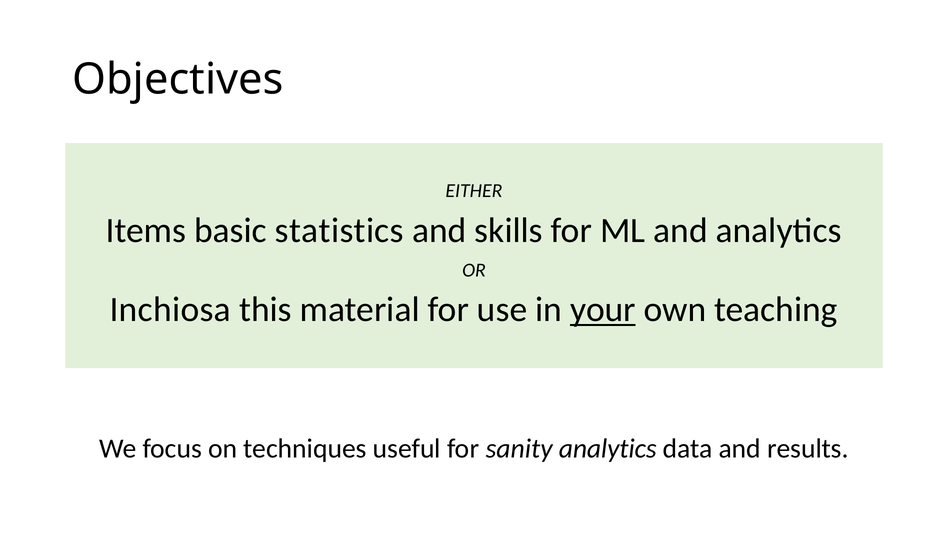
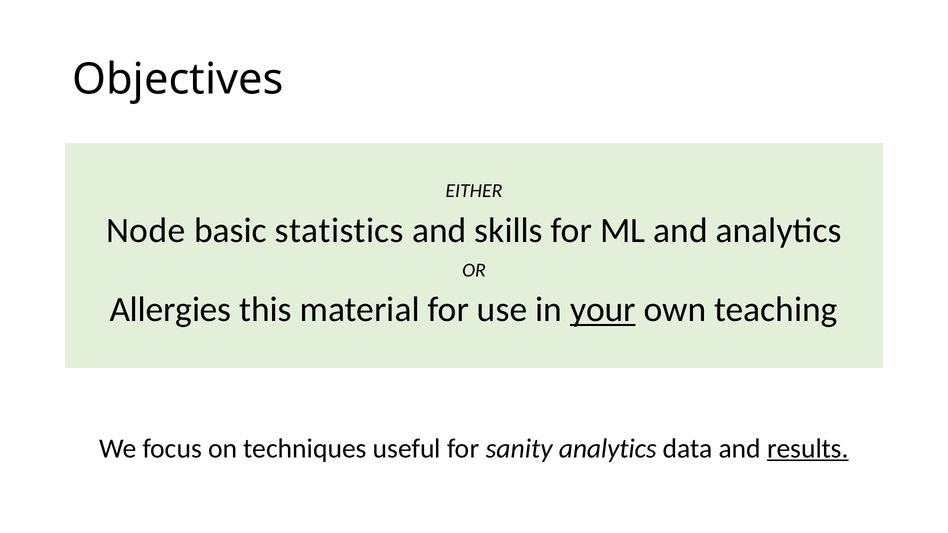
Items: Items -> Node (146, 230)
Inchiosa: Inchiosa -> Allergies (170, 310)
results underline: none -> present (808, 449)
